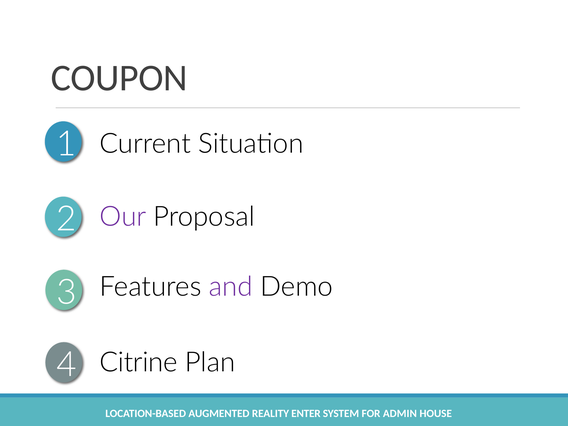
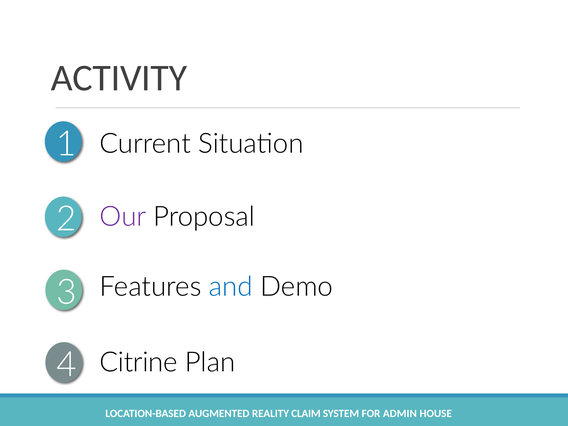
COUPON: COUPON -> ACTIVITY (119, 78)
and colour: purple -> blue (231, 287)
ENTER: ENTER -> CLAIM (306, 413)
